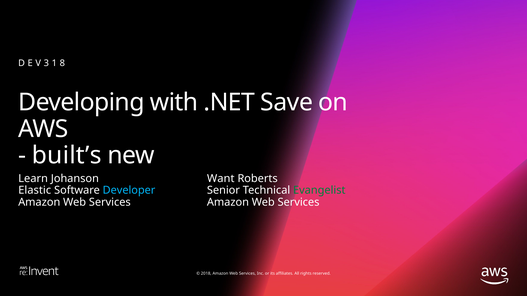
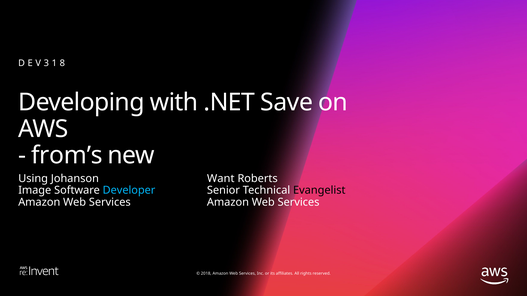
built’s: built’s -> from’s (67, 156)
Learn: Learn -> Using (33, 179)
Elastic: Elastic -> Image (35, 191)
Evangelist colour: green -> black (319, 191)
